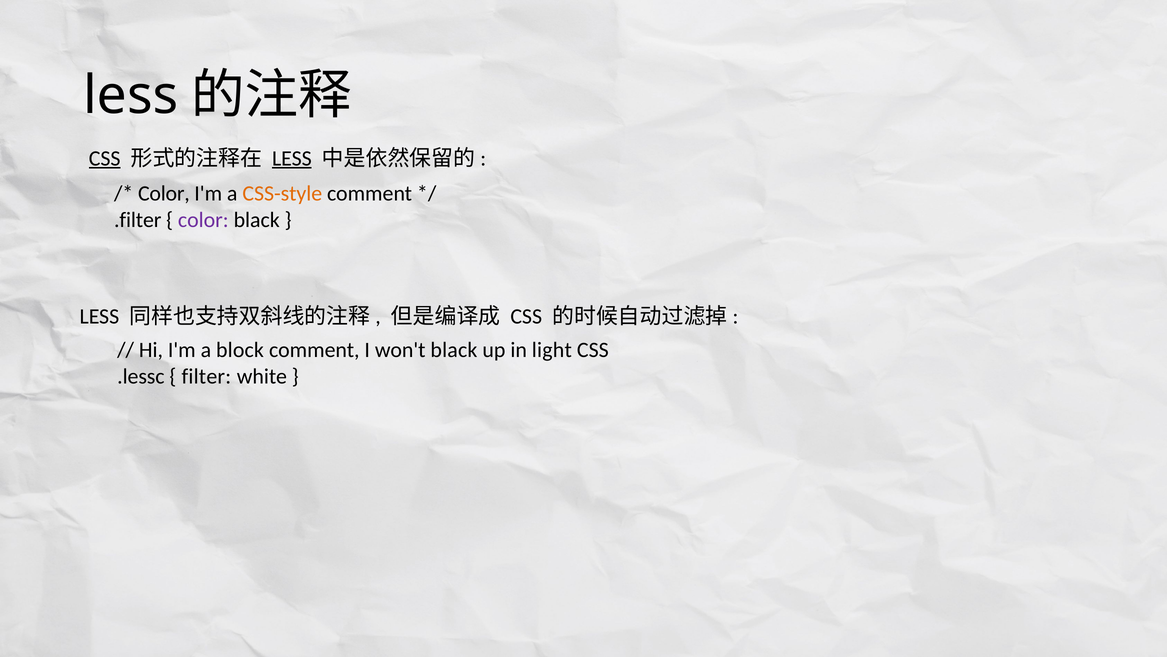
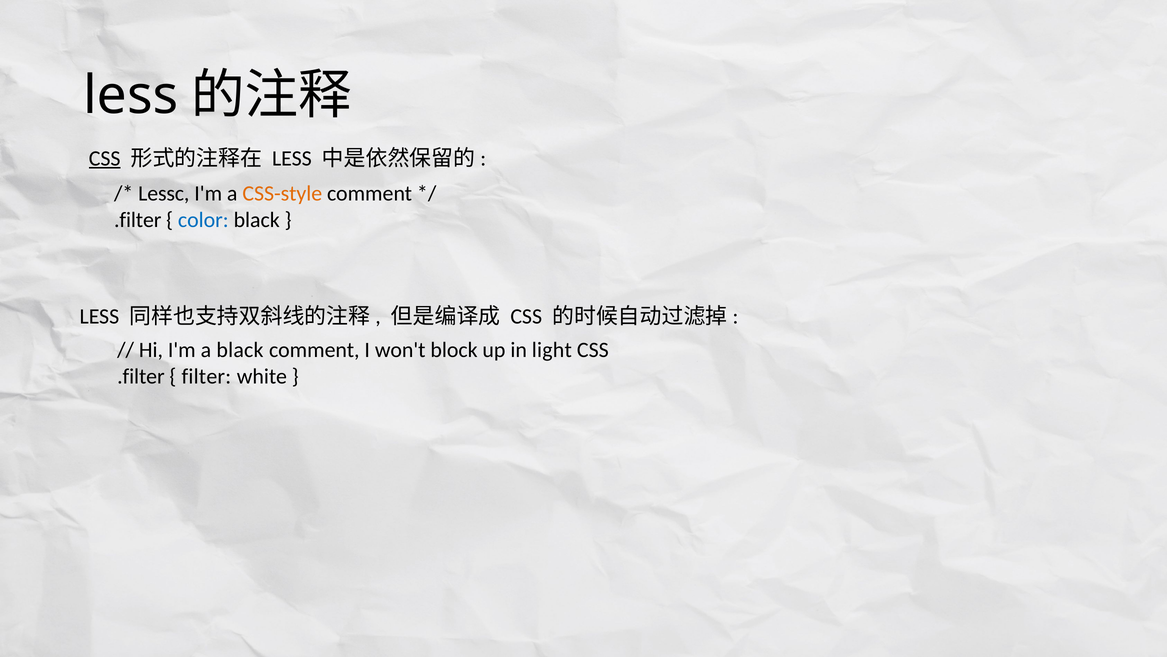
LESS underline: present -> none (292, 158)
Color: Color -> Lessc (164, 193)
color colour: purple -> blue (203, 220)
a block: block -> black (240, 350)
won't black: black -> block (454, 350)
.lessc: .lessc -> .filter (141, 376)
